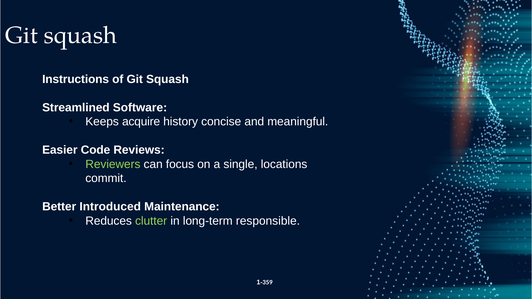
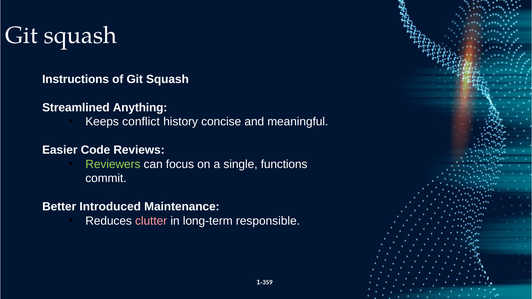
Software: Software -> Anything (140, 108)
acquire: acquire -> conflict (141, 122)
locations: locations -> functions (284, 164)
clutter colour: light green -> pink (151, 221)
